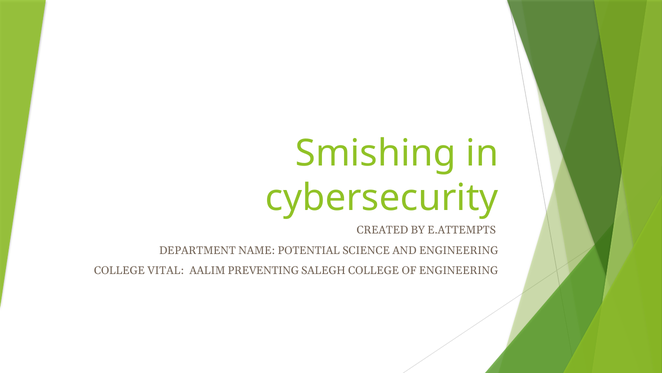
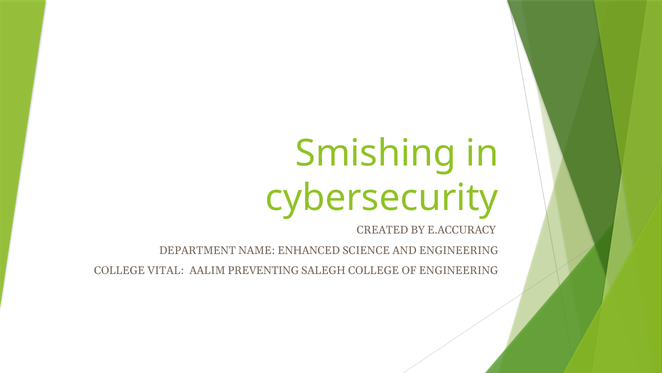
E.ATTEMPTS: E.ATTEMPTS -> E.ACCURACY (462, 230)
POTENTIAL: POTENTIAL -> ENHANCED (309, 250)
